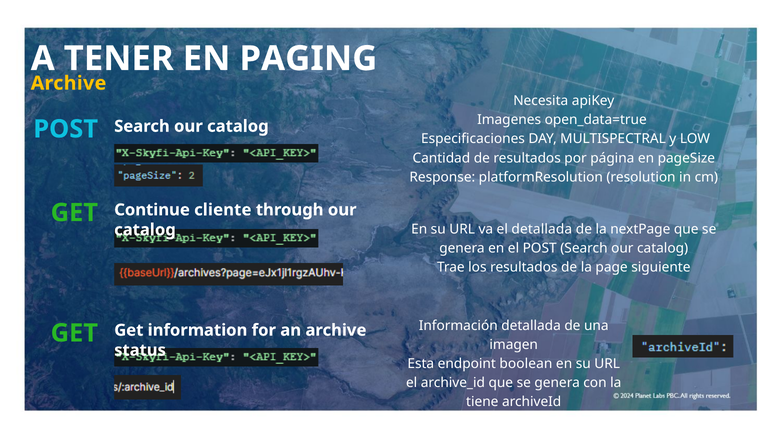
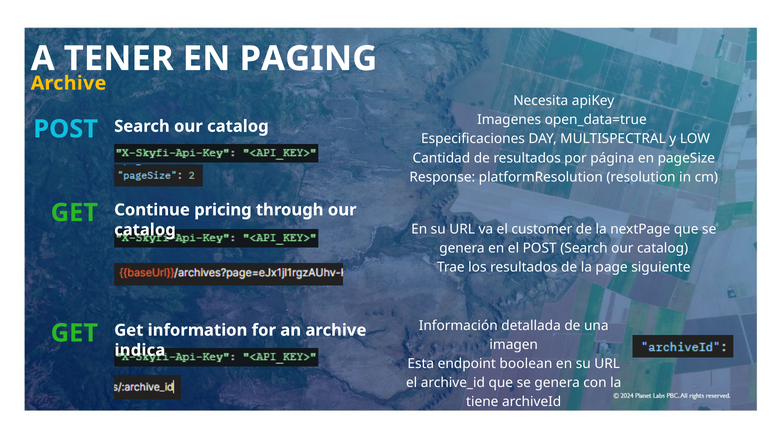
cliente: cliente -> pricing (223, 210)
el detallada: detallada -> customer (542, 229)
status: status -> indica (140, 350)
